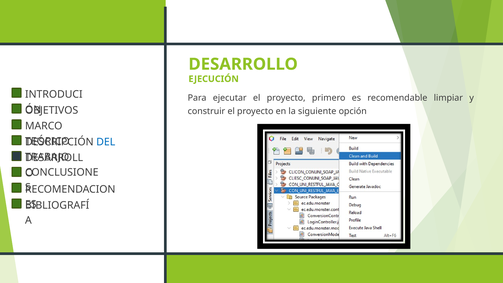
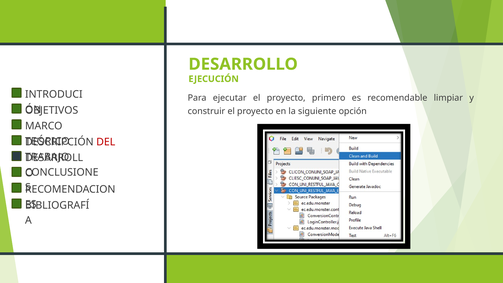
DEL colour: blue -> red (106, 142)
